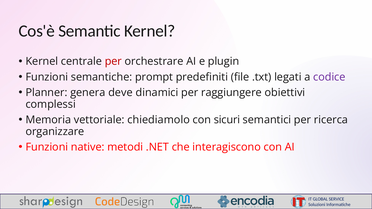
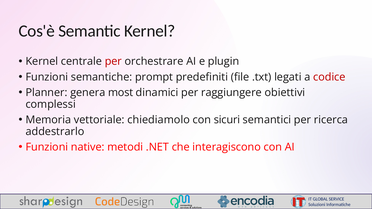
codice colour: purple -> red (329, 77)
deve: deve -> most (121, 93)
organizzare: organizzare -> addestrarlo (55, 132)
